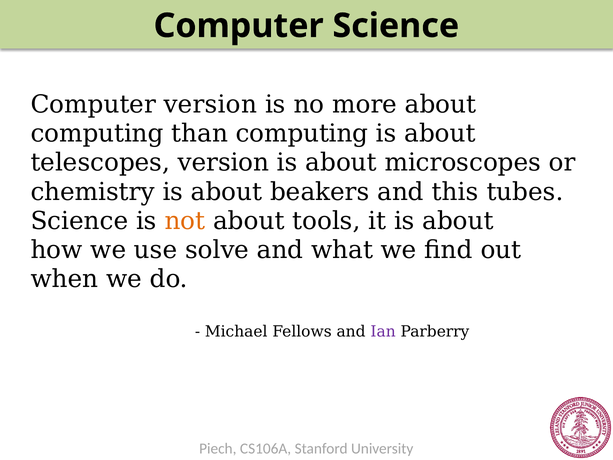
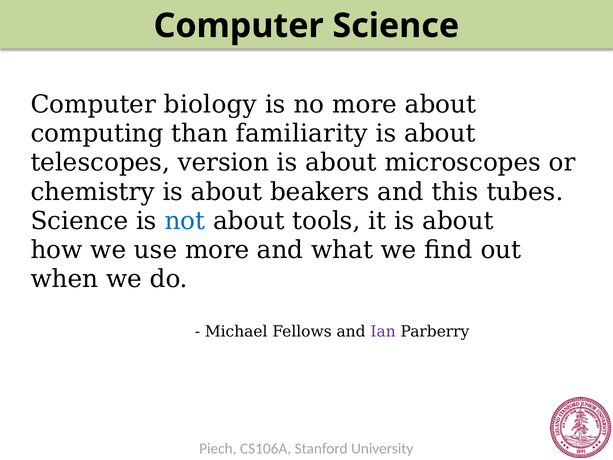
Computer version: version -> biology (210, 105)
than computing: computing -> familiarity (302, 134)
not colour: orange -> blue (185, 221)
use solve: solve -> more (217, 250)
